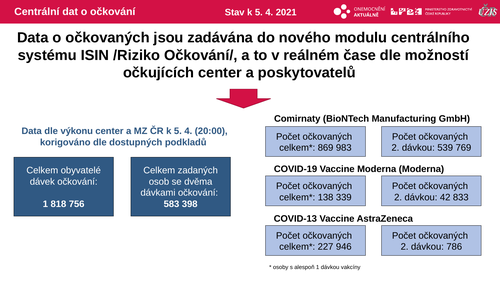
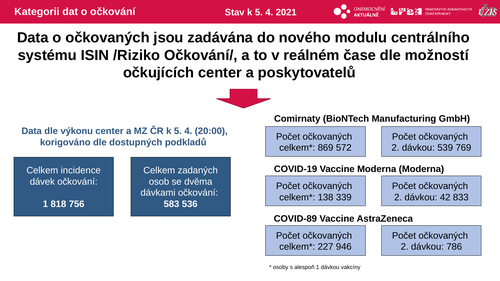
Centrální: Centrální -> Kategorii (37, 12)
983: 983 -> 572 (344, 148)
obyvatelé: obyvatelé -> incidence (81, 170)
398: 398 -> 536 (190, 204)
COVID-13: COVID-13 -> COVID-89 (295, 219)
